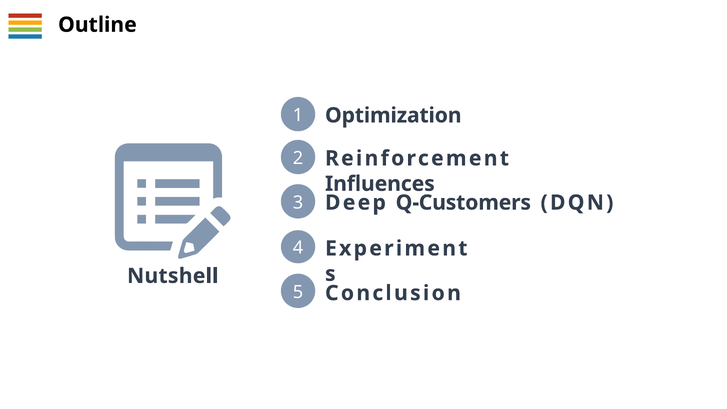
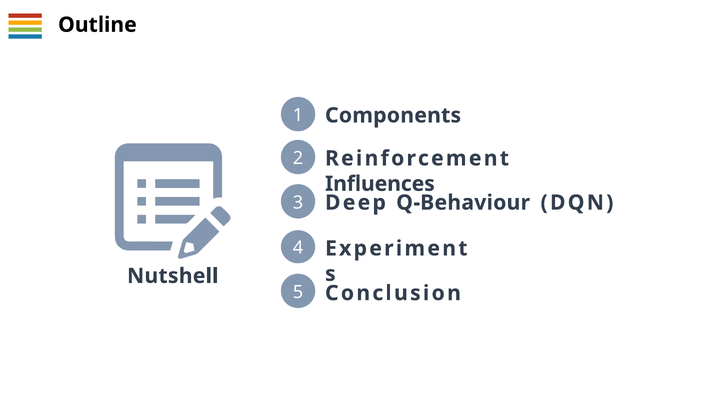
Optimization: Optimization -> Components (393, 115)
Q-Customers: Q-Customers -> Q-Behaviour (463, 203)
